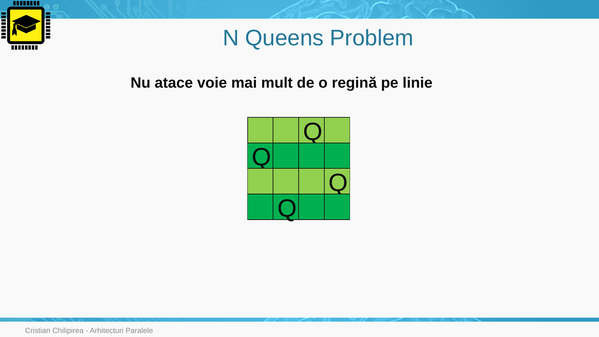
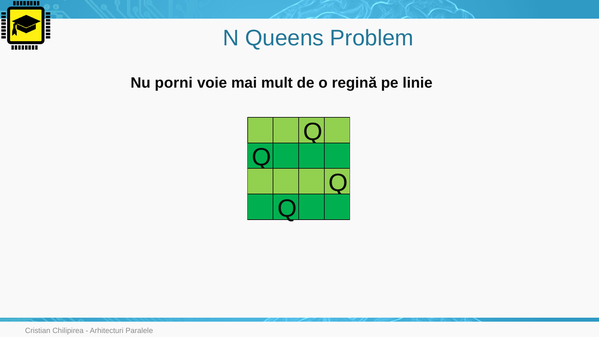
atace: atace -> porni (174, 83)
